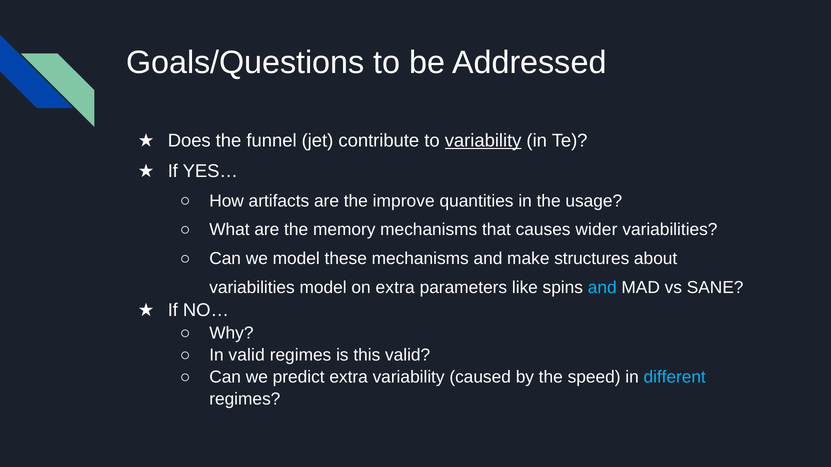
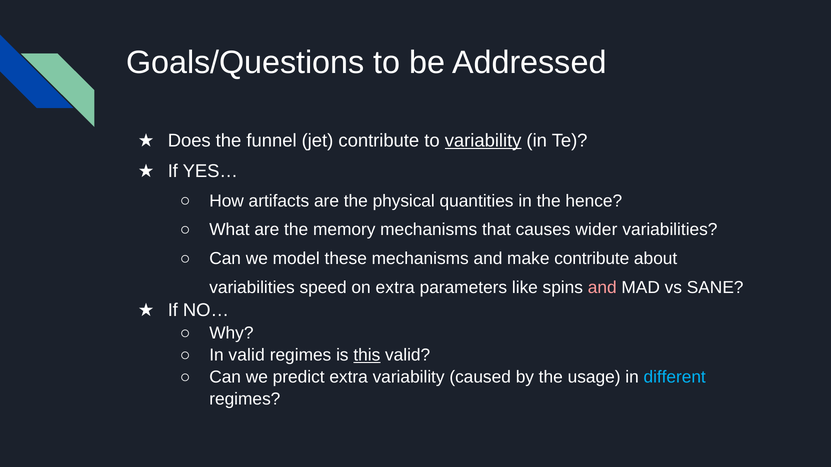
improve: improve -> physical (404, 201)
usage: usage -> hence (594, 201)
make structures: structures -> contribute (592, 259)
variabilities model: model -> speed (323, 288)
and colour: light blue -> pink (602, 288)
this underline: none -> present (367, 355)
speed: speed -> usage (594, 378)
